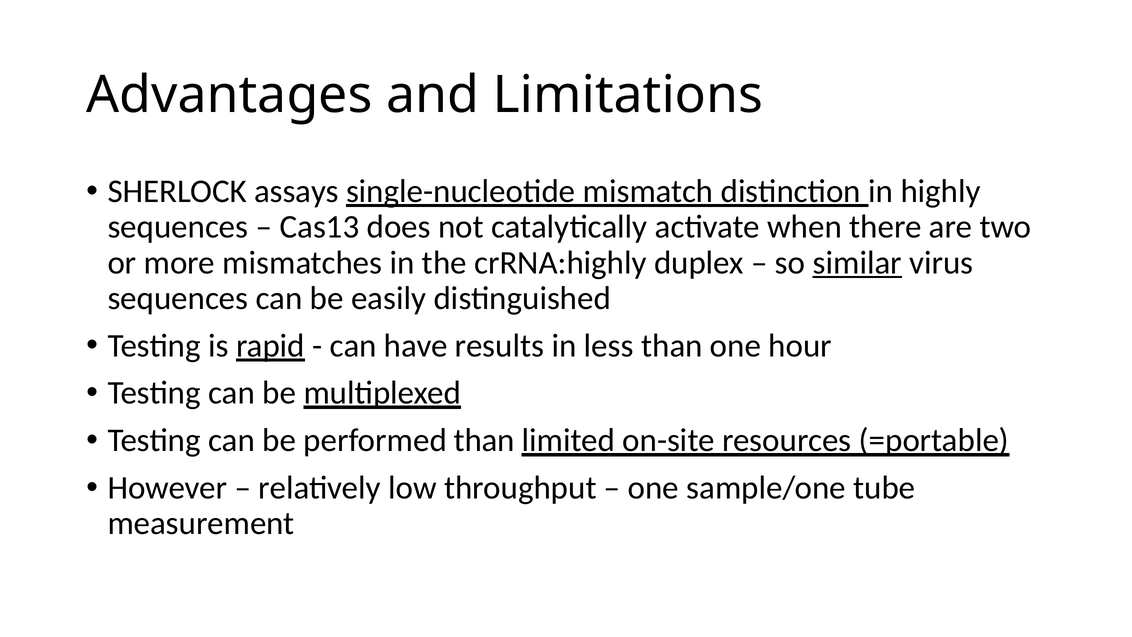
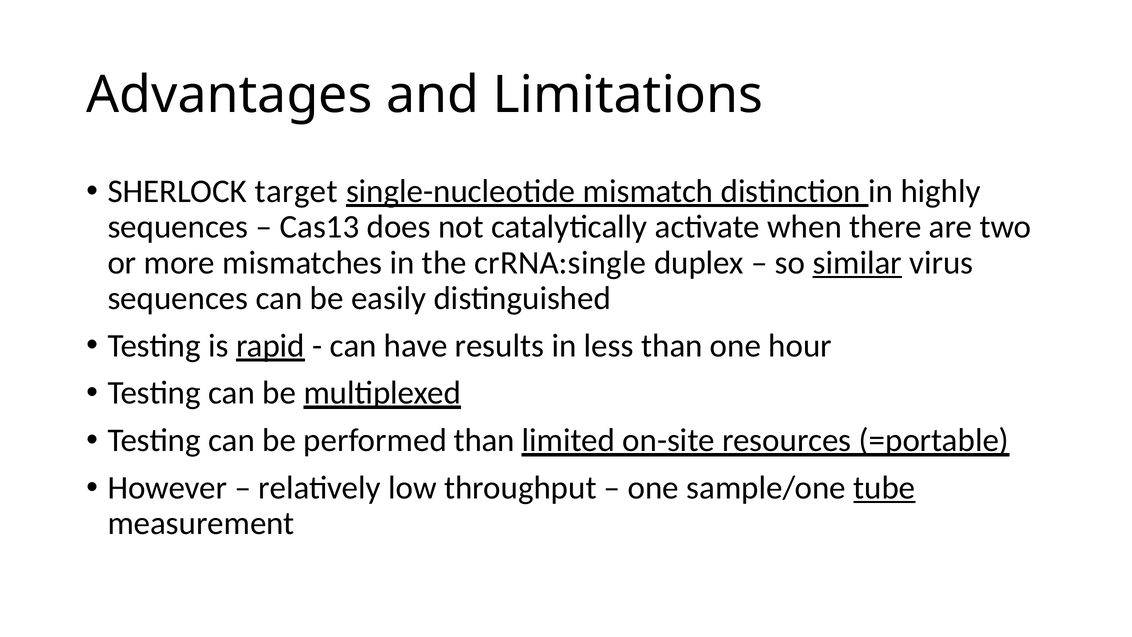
assays: assays -> target (296, 191)
crRNA:highly: crRNA:highly -> crRNA:single (560, 263)
tube underline: none -> present (884, 488)
